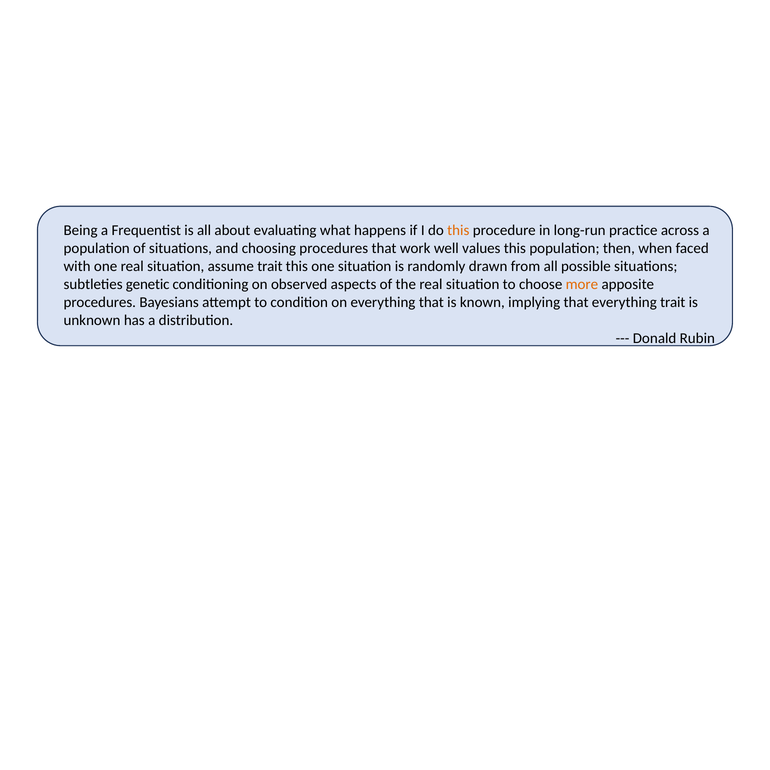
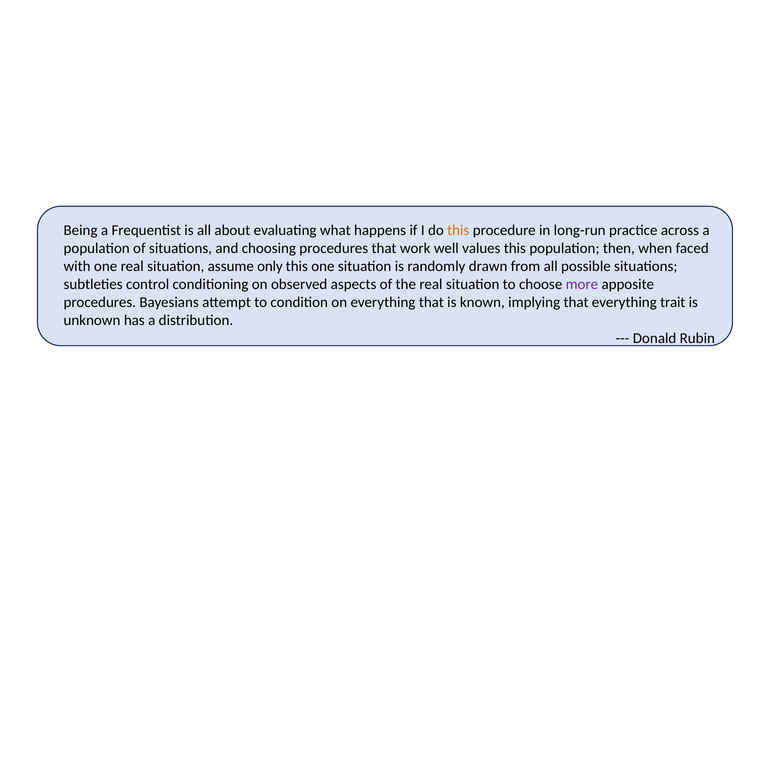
assume trait: trait -> only (270, 266)
genetic: genetic -> control (148, 284)
more colour: orange -> purple (582, 284)
